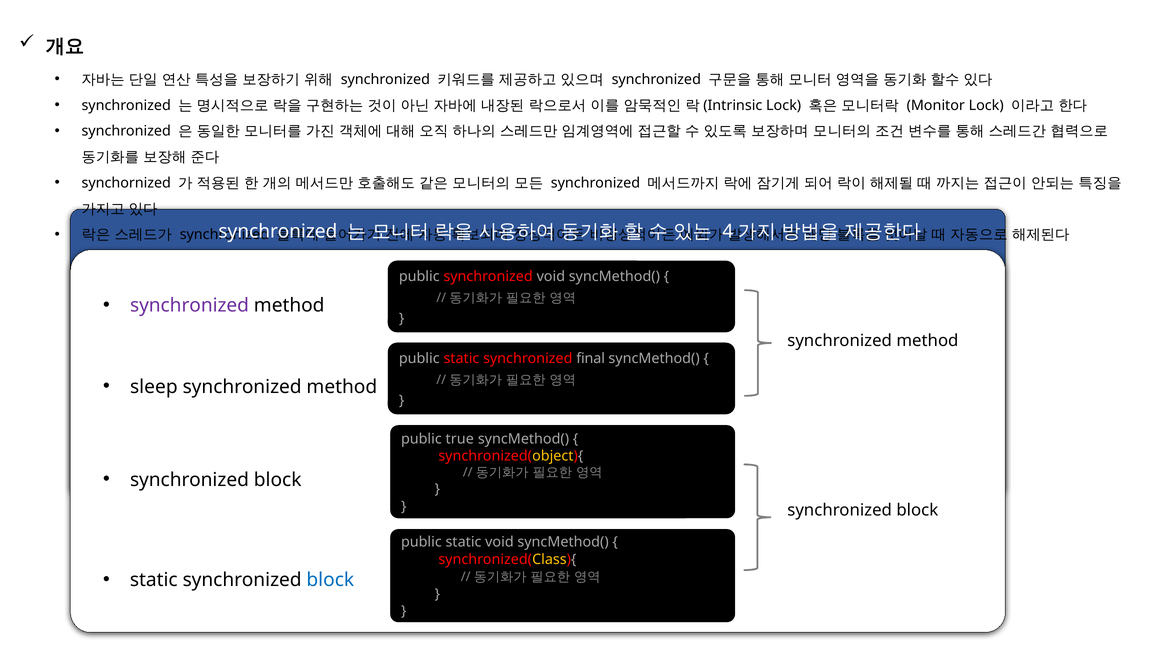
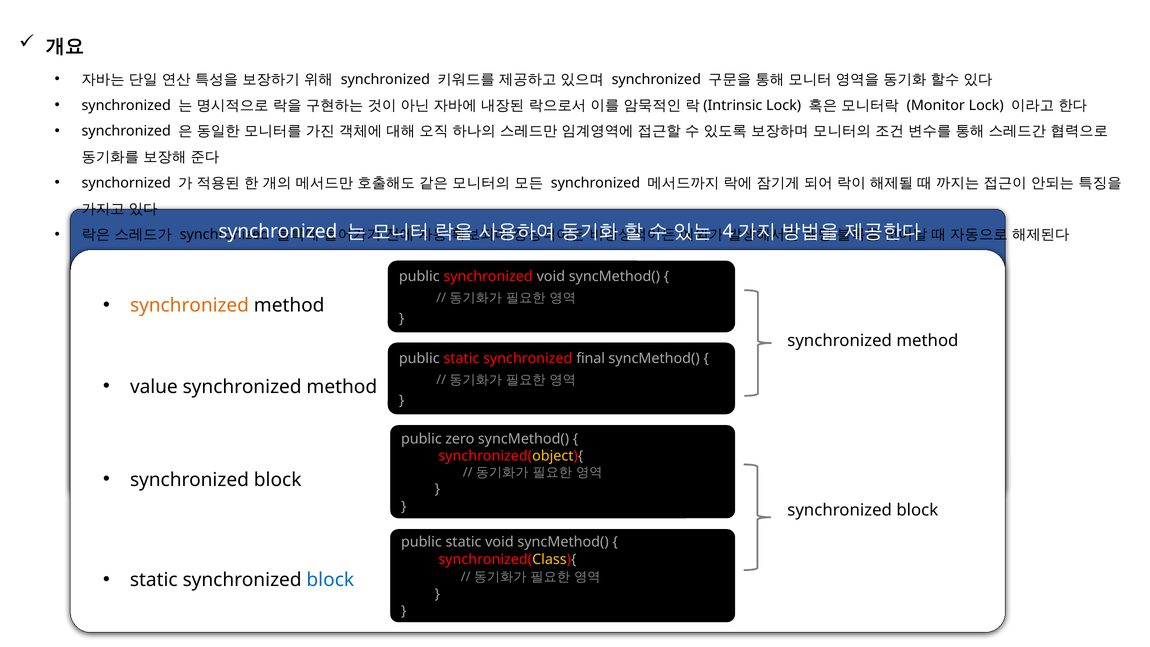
synchronized colour: purple -> orange (190, 305)
sleep: sleep -> value (154, 387)
true: true -> zero (460, 439)
